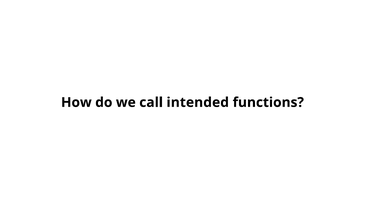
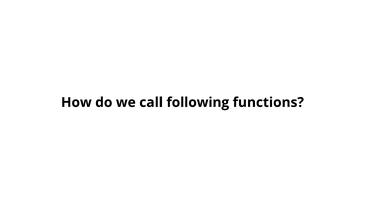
intended: intended -> following (198, 103)
